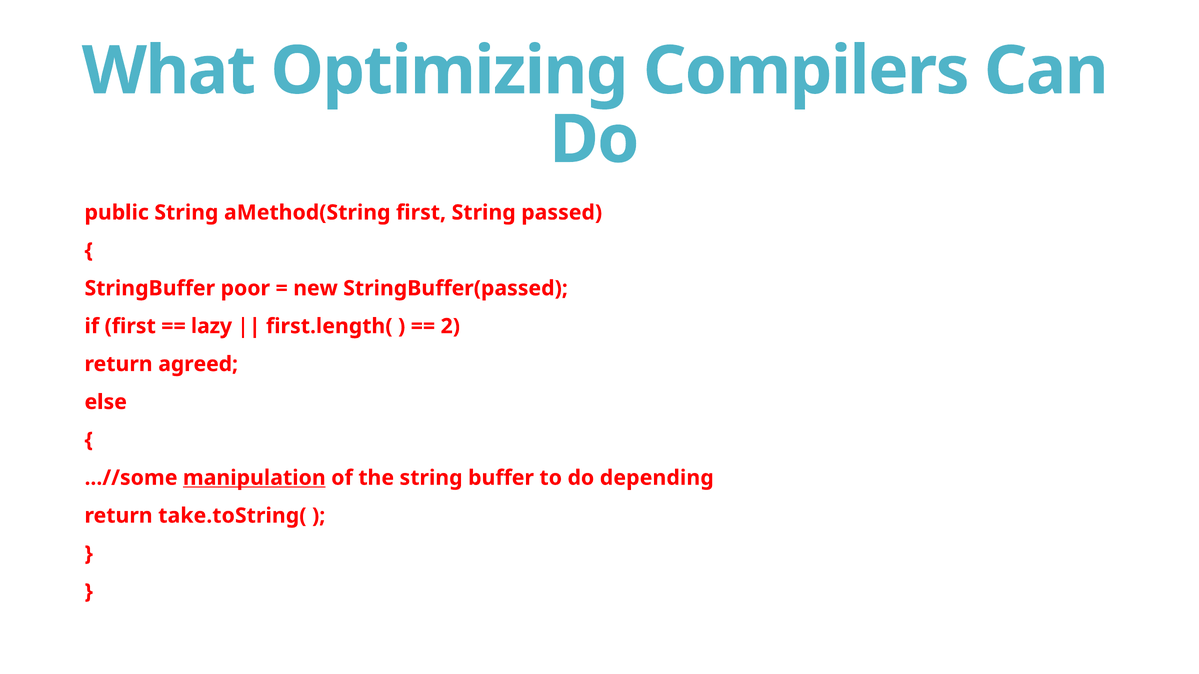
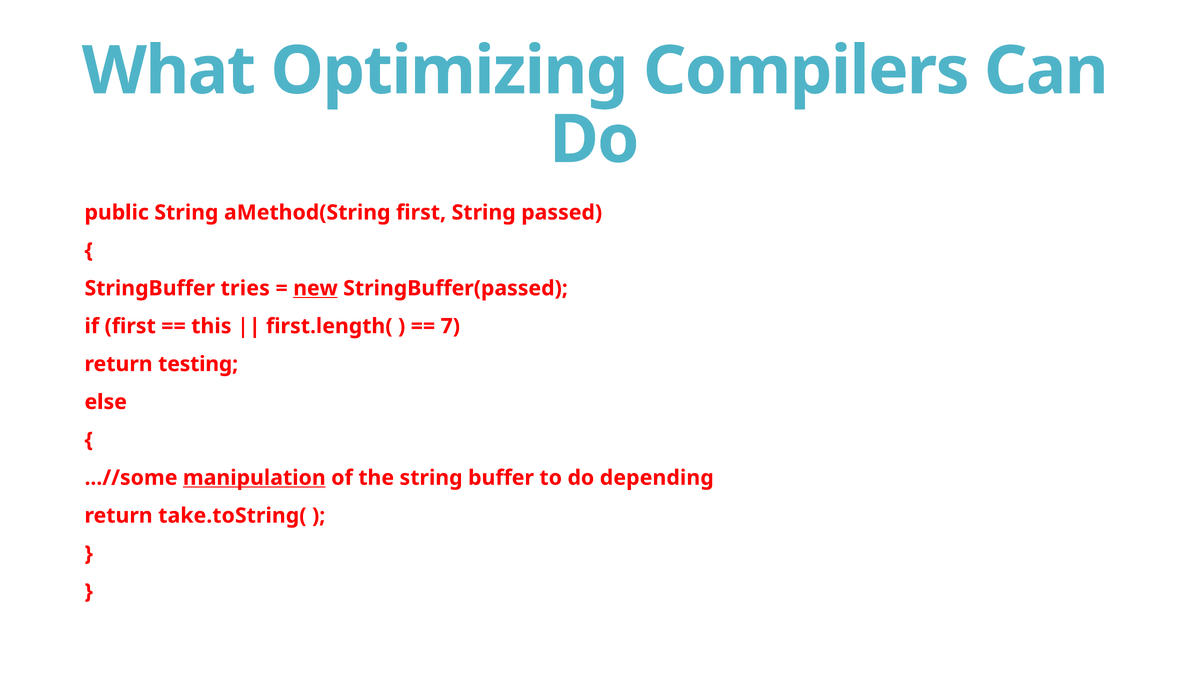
poor: poor -> tries (245, 289)
new underline: none -> present (315, 289)
lazy: lazy -> this (211, 326)
2: 2 -> 7 (450, 326)
agreed: agreed -> testing (198, 364)
